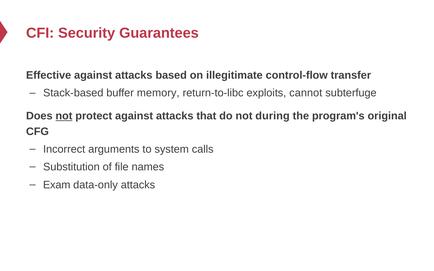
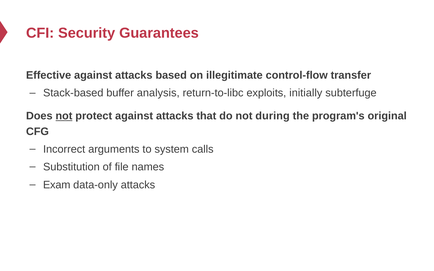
memory: memory -> analysis (158, 93)
cannot: cannot -> initially (306, 93)
